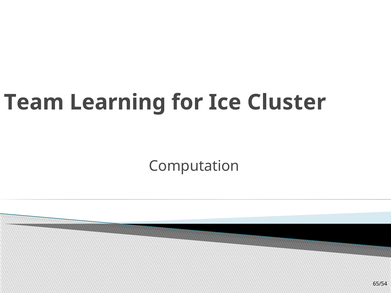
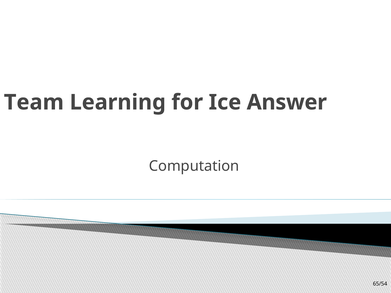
Cluster: Cluster -> Answer (287, 102)
